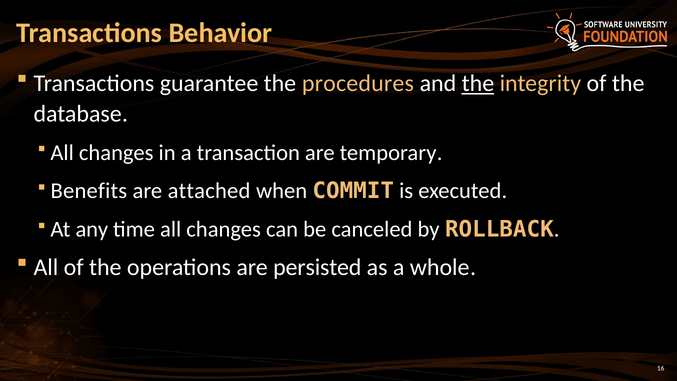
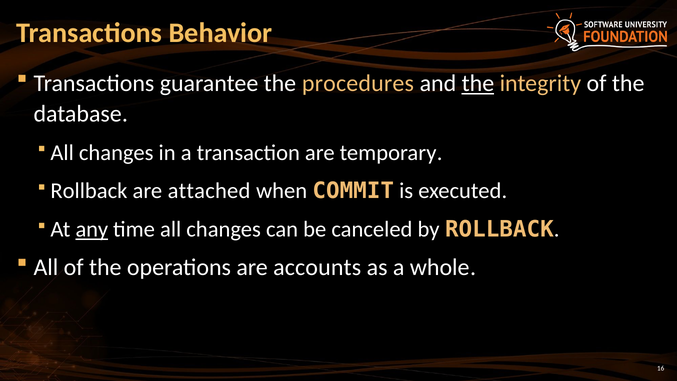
Benefits: Benefits -> Rollback (89, 191)
any underline: none -> present (92, 229)
persisted: persisted -> accounts (317, 267)
